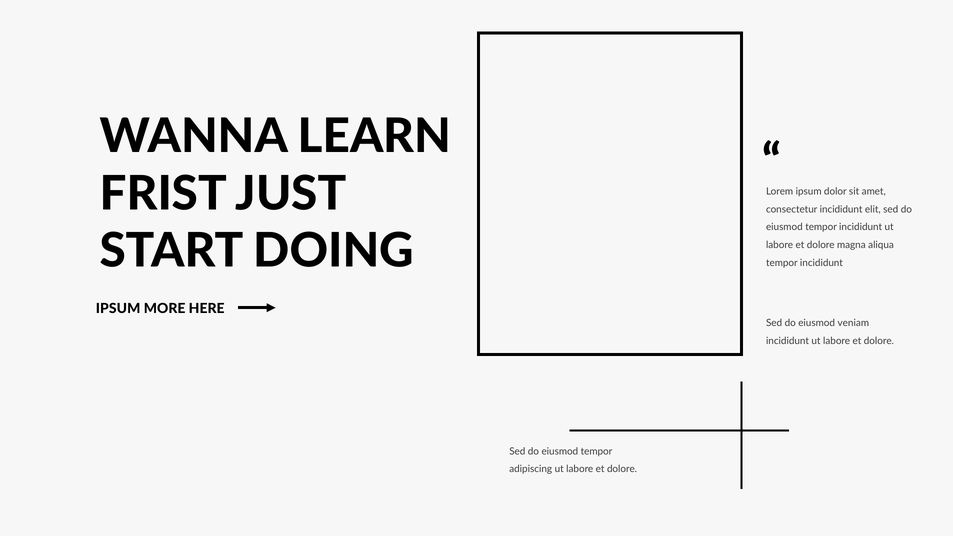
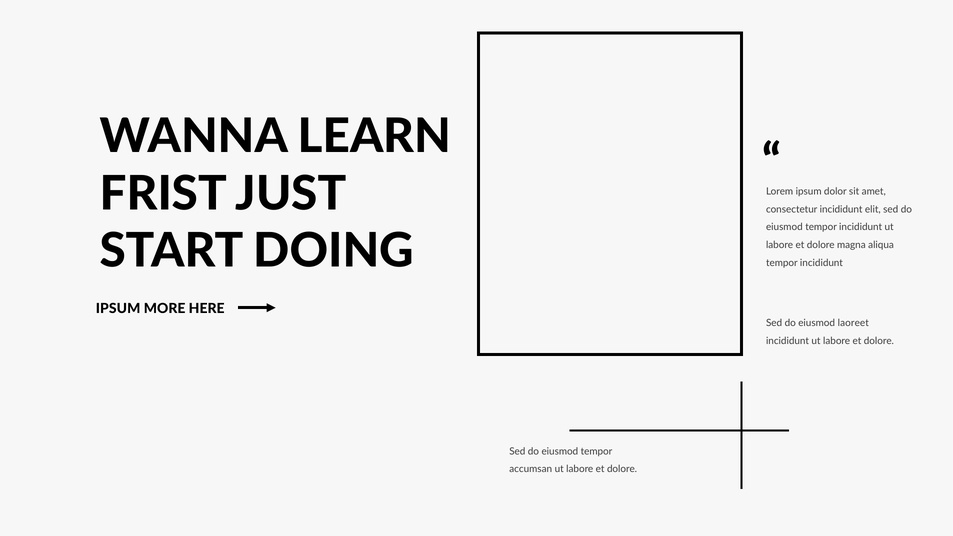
veniam: veniam -> laoreet (853, 323)
adipiscing: adipiscing -> accumsan (531, 469)
